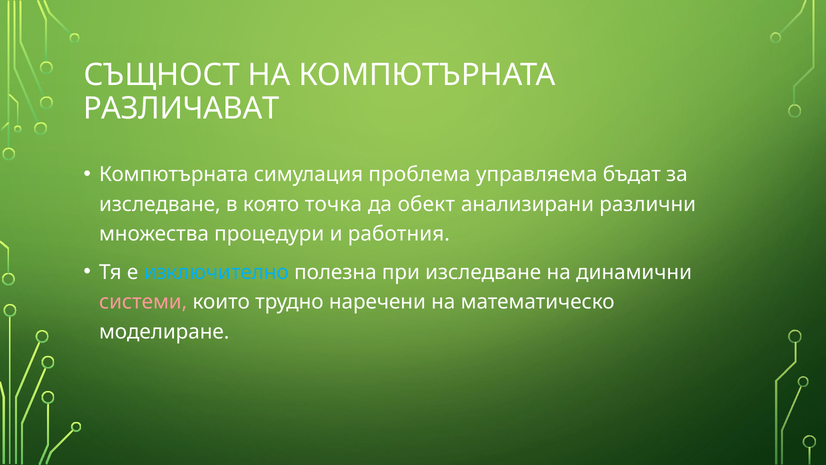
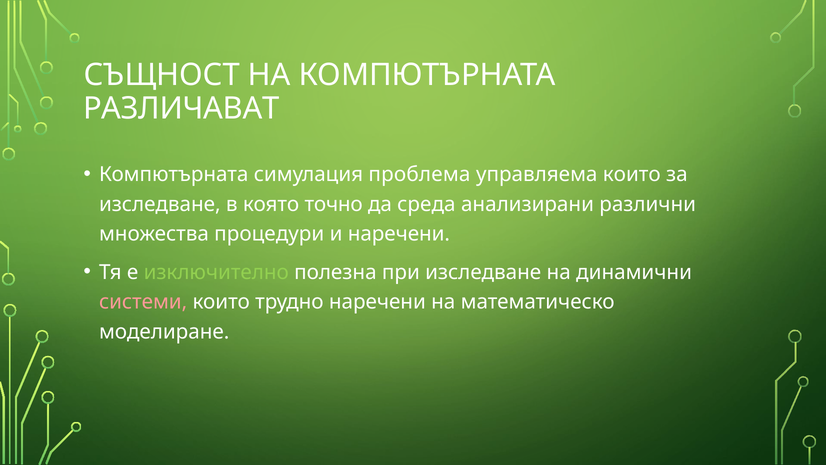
управляема бъдат: бъдат -> които (632, 174)
точка: точка -> точно (334, 204)
обект: обект -> среда (426, 204)
и работния: работния -> наречени (399, 234)
изключително colour: light blue -> light green (216, 272)
